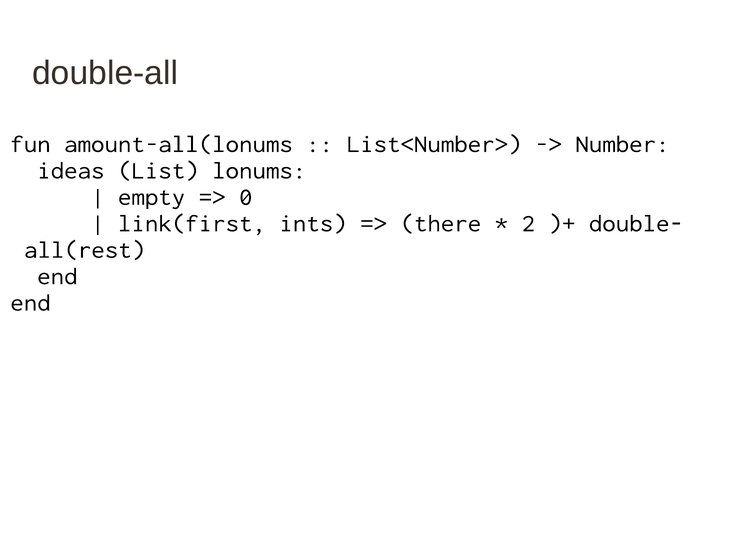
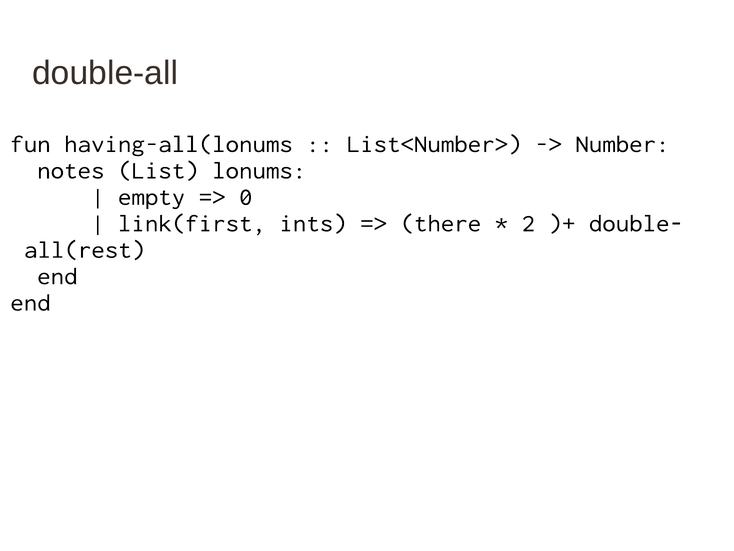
amount-all(lonums: amount-all(lonums -> having-all(lonums (178, 144)
ideas: ideas -> notes (71, 170)
